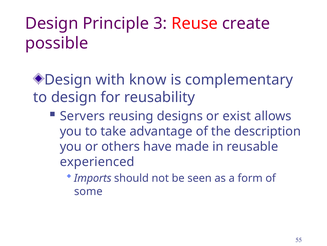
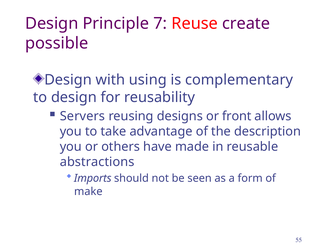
3: 3 -> 7 (160, 23)
know: know -> using (148, 80)
exist: exist -> front (237, 116)
experienced: experienced -> abstractions (97, 162)
some: some -> make (88, 191)
